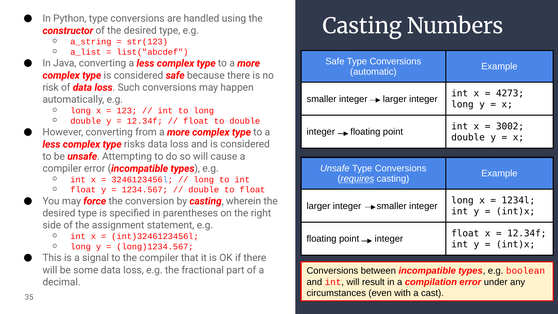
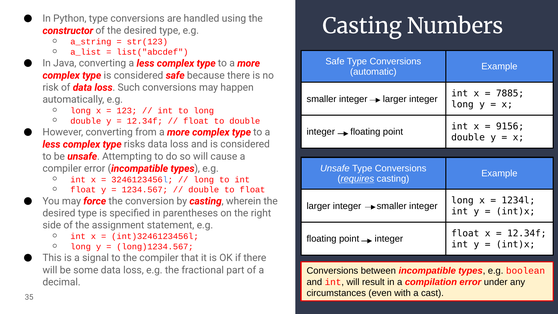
4273: 4273 -> 7885 (510, 93)
3002: 3002 -> 9156 (510, 126)
